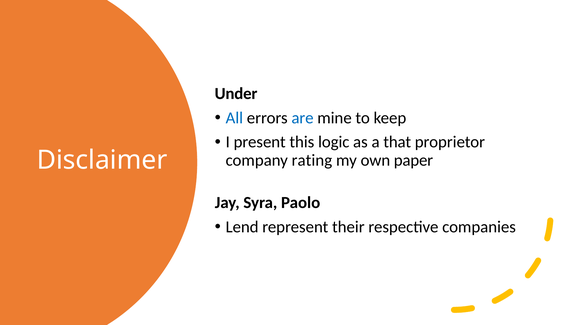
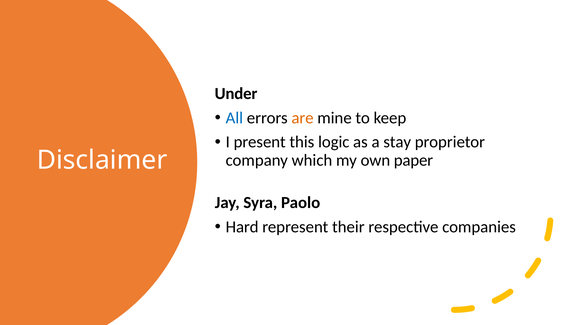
are colour: blue -> orange (302, 118)
that: that -> stay (397, 142)
rating: rating -> which (312, 160)
Lend: Lend -> Hard (242, 226)
